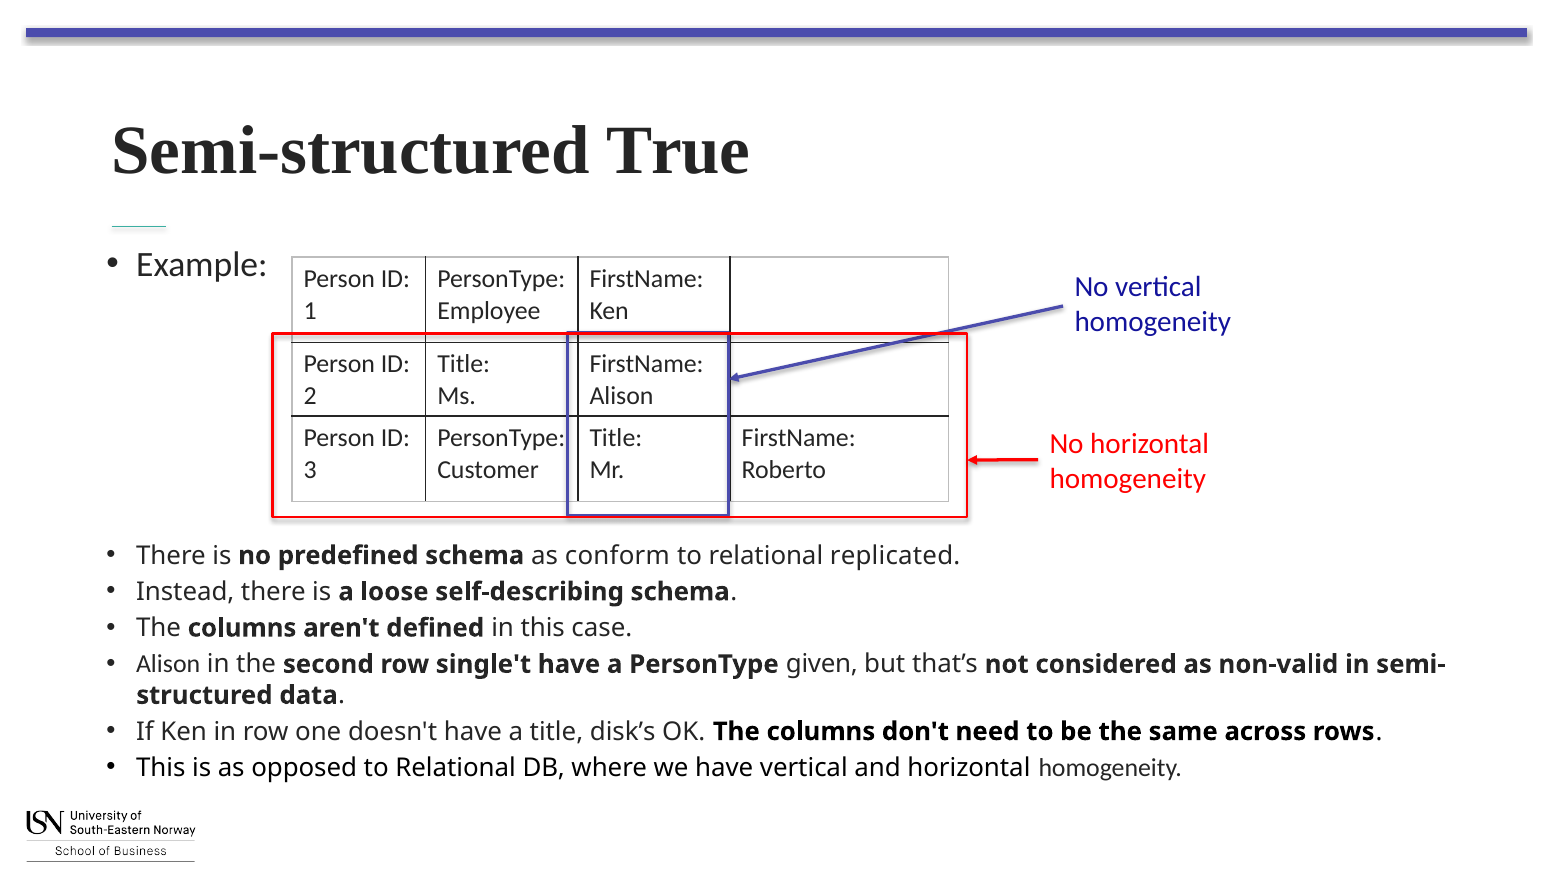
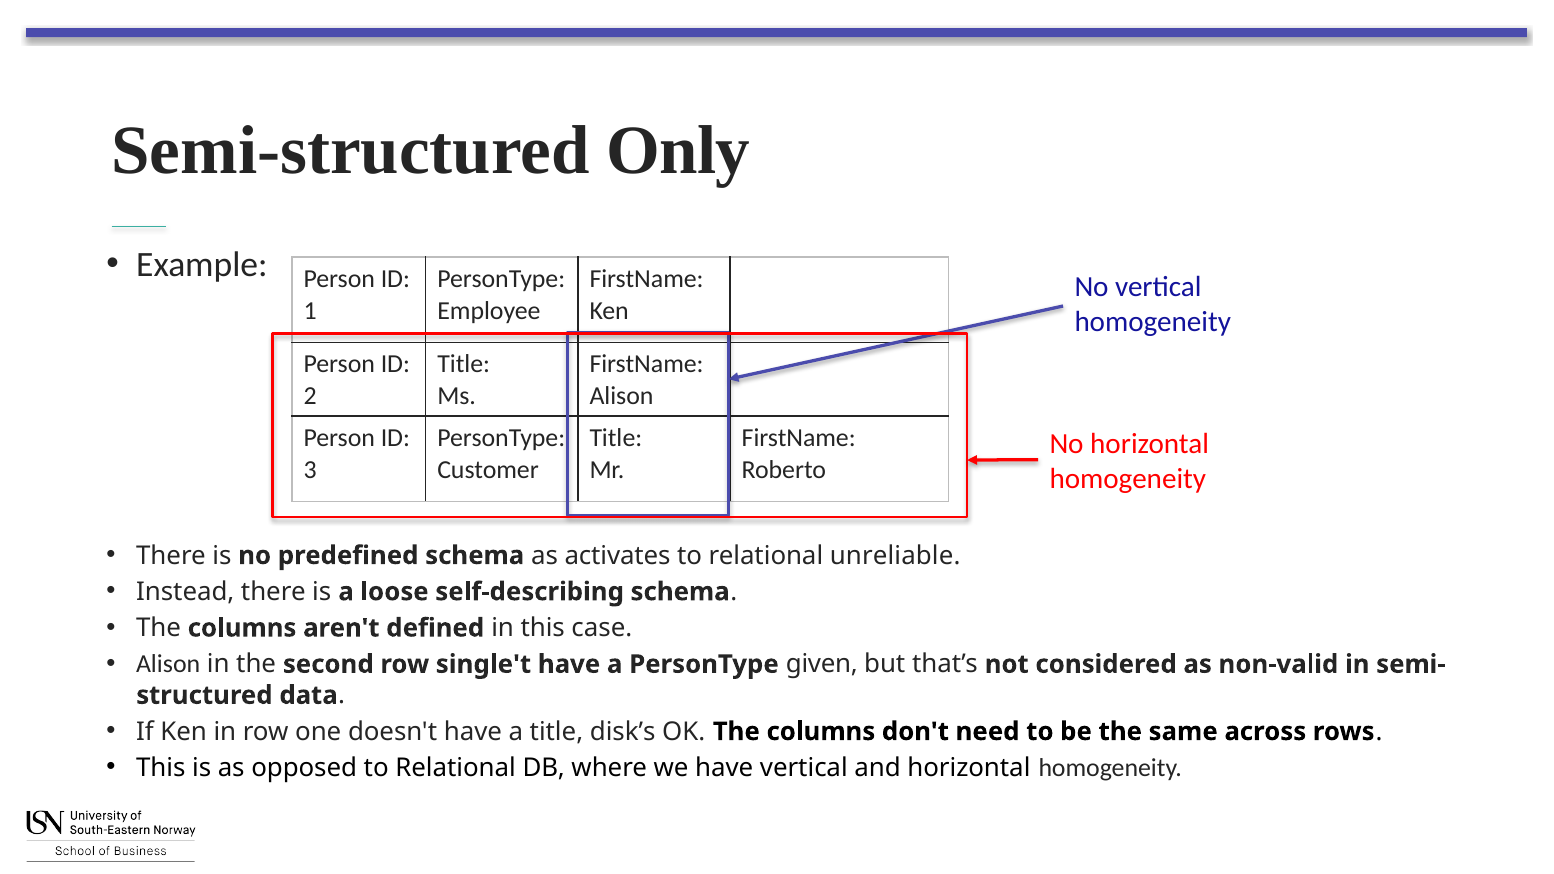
True: True -> Only (678, 150)
conform: conform -> activates (618, 556)
replicated: replicated -> unreliable (895, 556)
